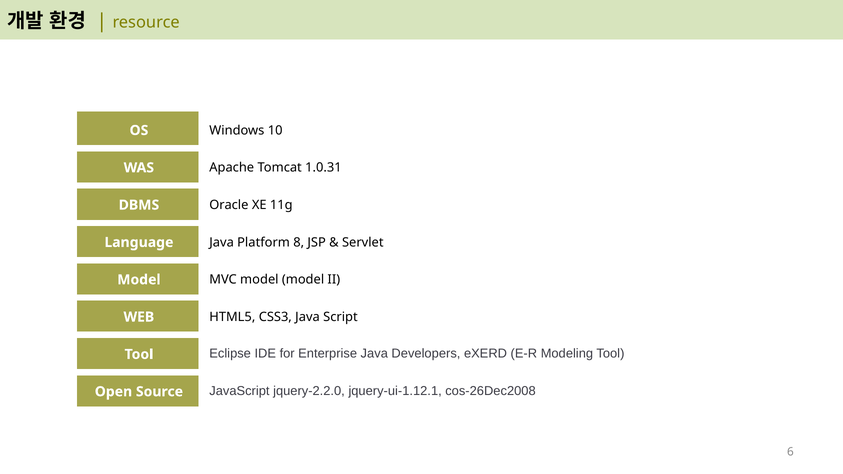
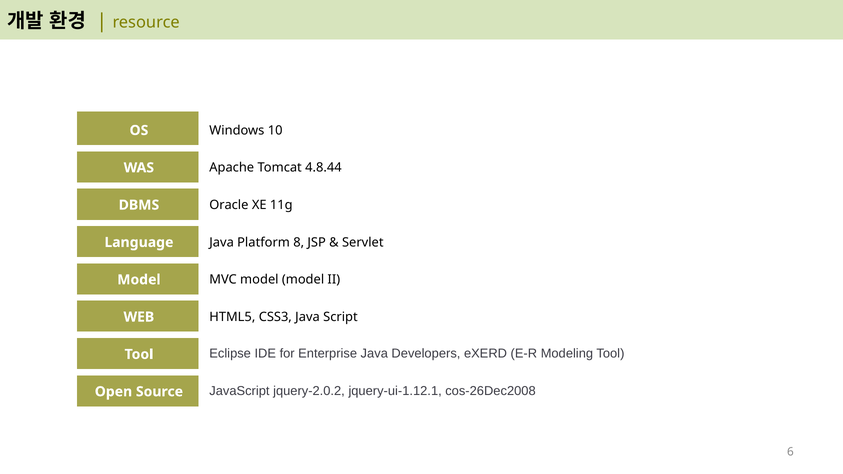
1.0.31: 1.0.31 -> 4.8.44 (323, 168)
jquery-2.2.0: jquery-2.2.0 -> jquery-2.0.2 (309, 391)
